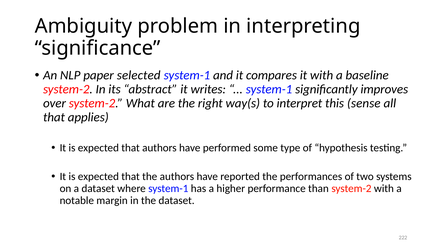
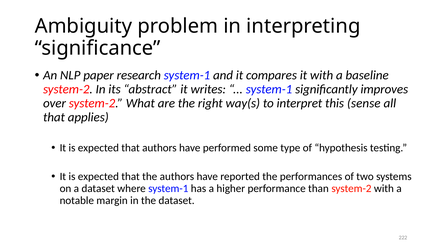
selected: selected -> research (139, 75)
